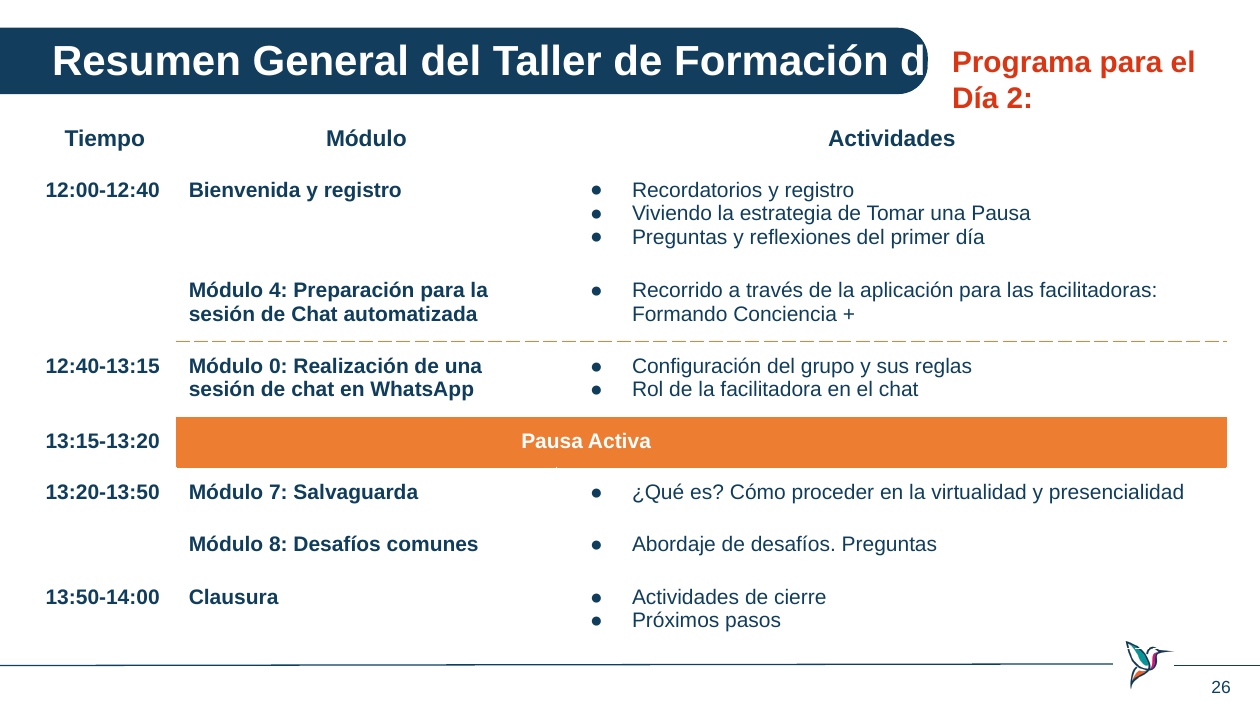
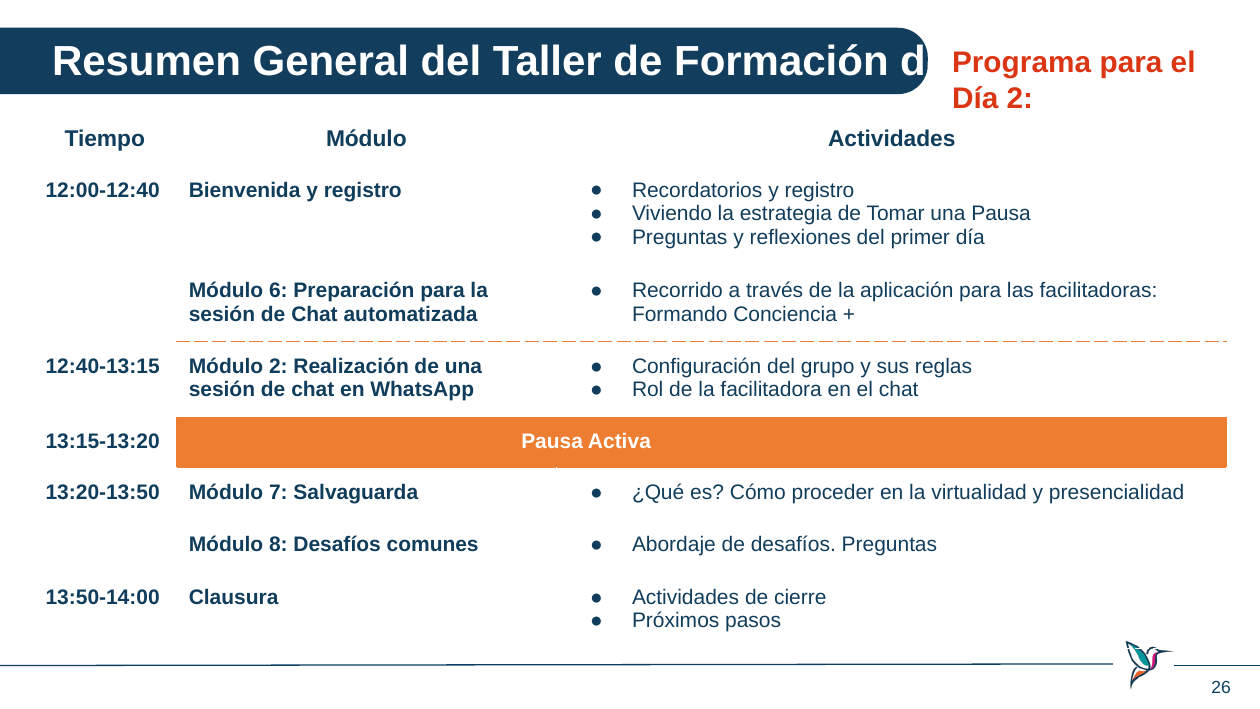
4: 4 -> 6 (278, 291)
Módulo 0: 0 -> 2 (278, 366)
